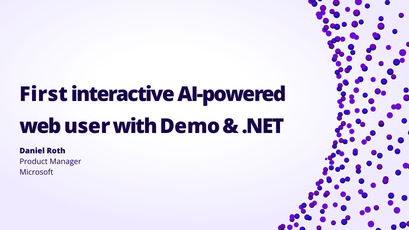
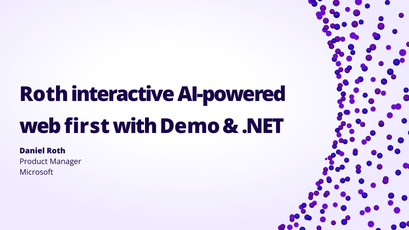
First: First -> Roth (44, 94)
user: user -> first (87, 126)
